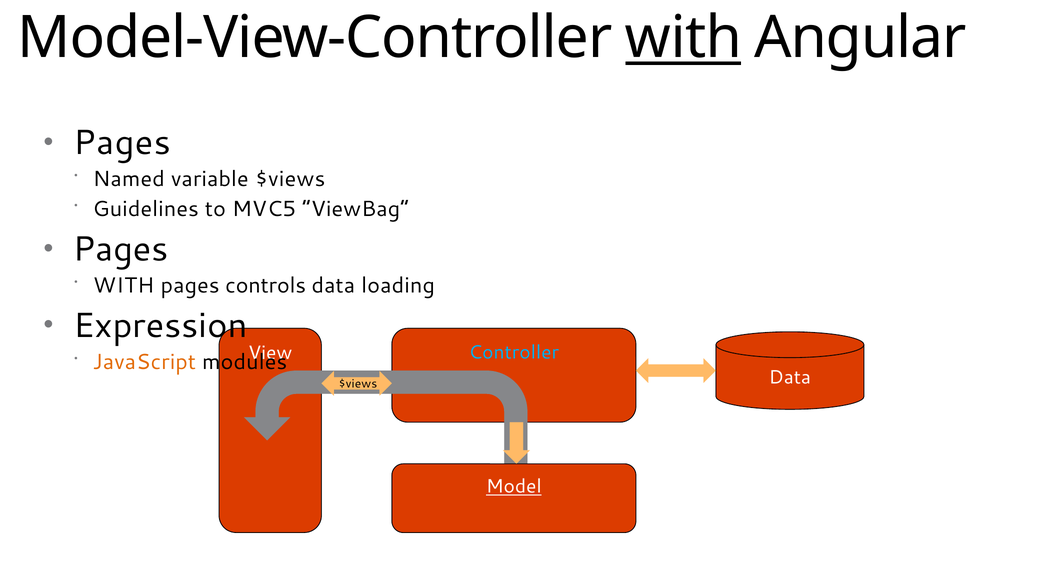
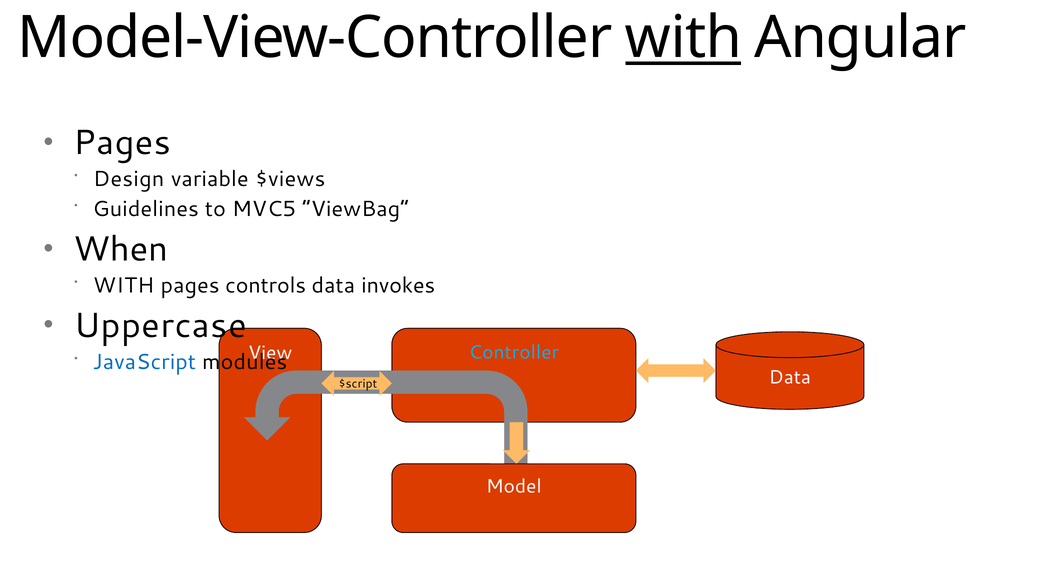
Named: Named -> Design (129, 179)
Pages: Pages -> When (121, 249)
loading: loading -> invokes (398, 285)
Expression: Expression -> Uppercase (160, 326)
JavaScript colour: orange -> blue (144, 362)
$views: $views -> $script (358, 384)
Model underline: present -> none (514, 487)
